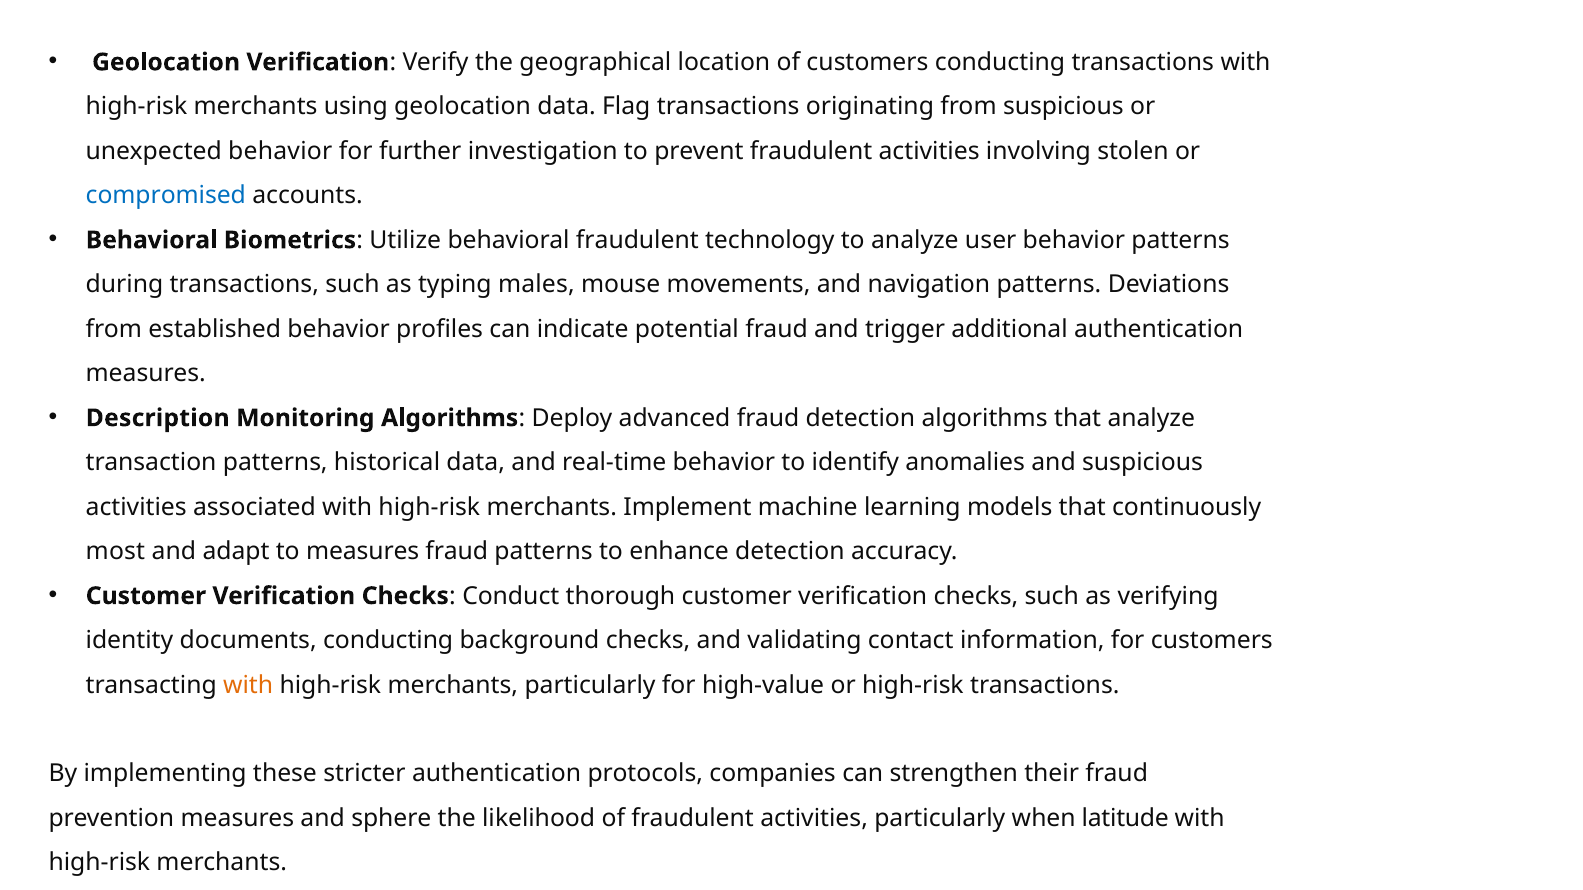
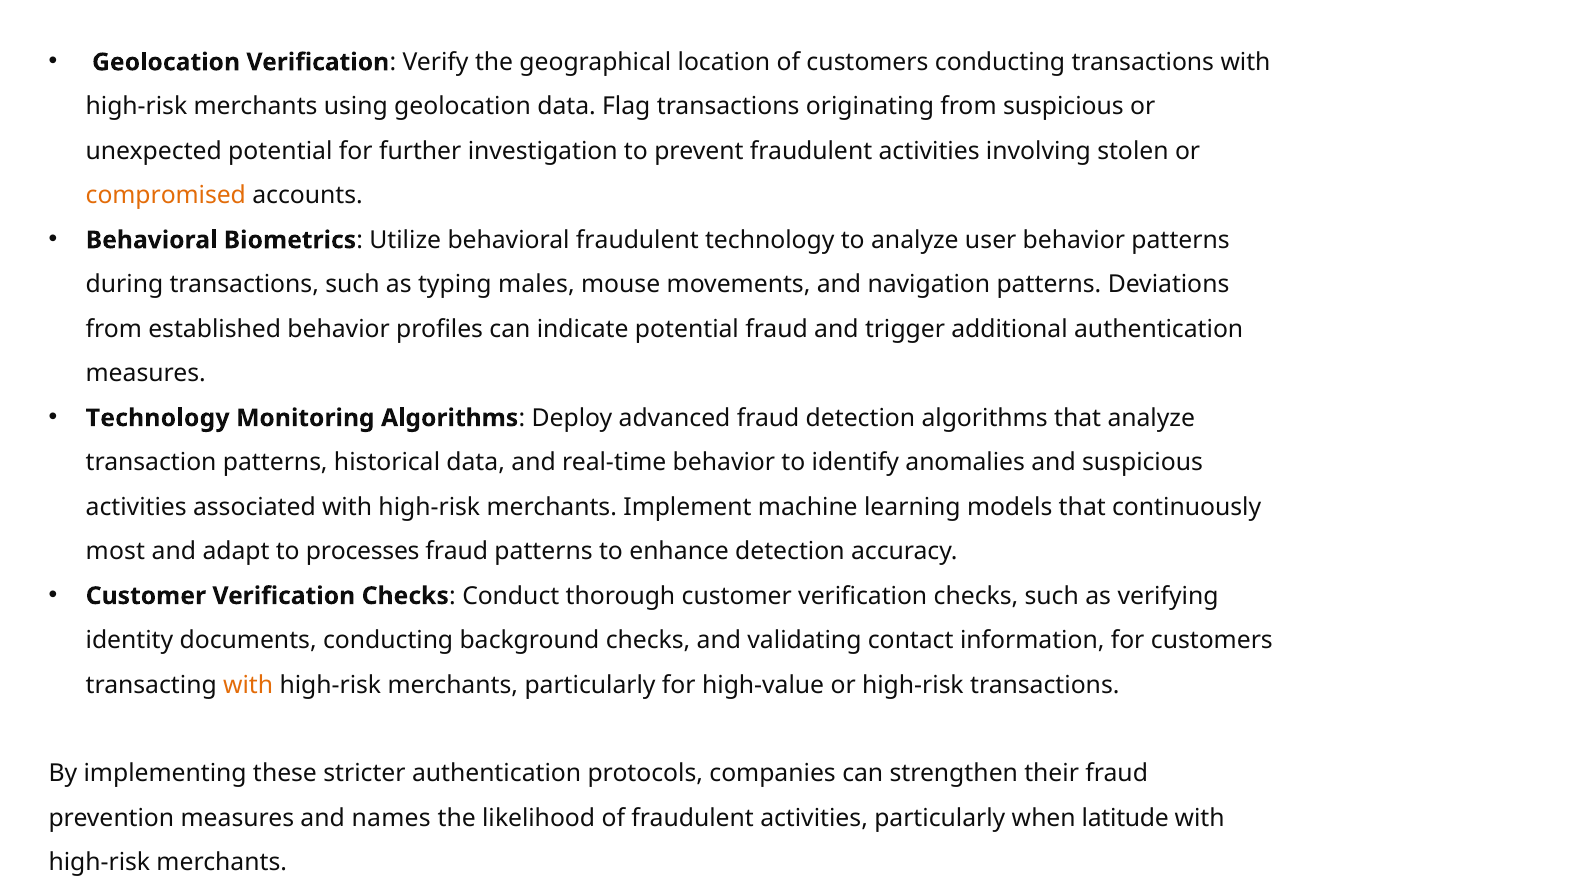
unexpected behavior: behavior -> potential (280, 151)
compromised colour: blue -> orange (166, 196)
Description: Description -> Technology (158, 418)
to measures: measures -> processes (363, 552)
sphere: sphere -> names (391, 819)
